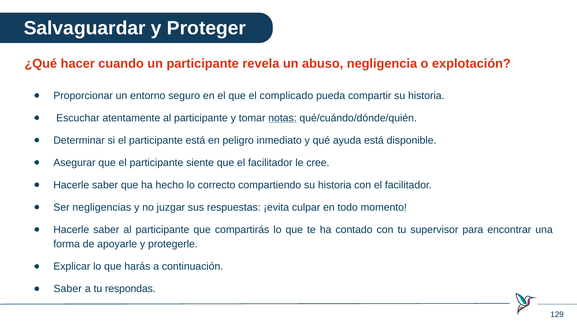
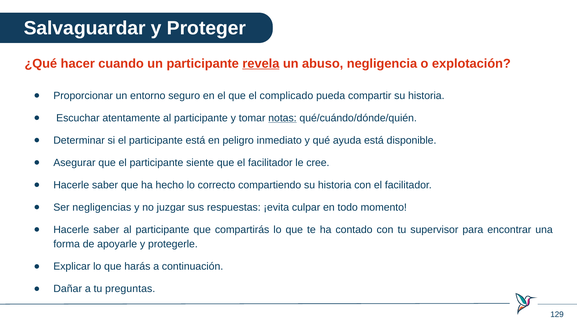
revela underline: none -> present (261, 64)
Saber: Saber -> Dañar (68, 289)
respondas: respondas -> preguntas (130, 289)
